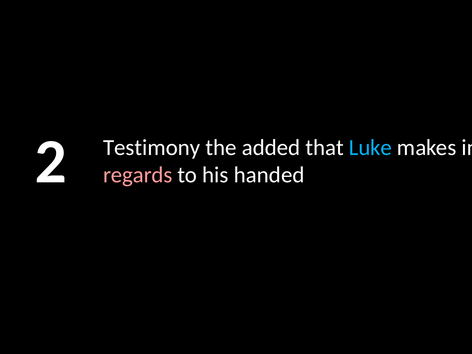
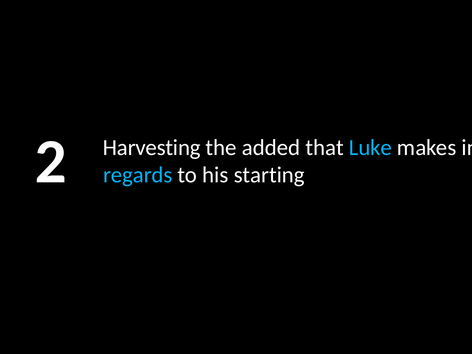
Testimony: Testimony -> Harvesting (152, 148)
regards colour: pink -> light blue (138, 175)
handed: handed -> starting (269, 175)
